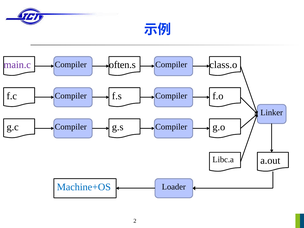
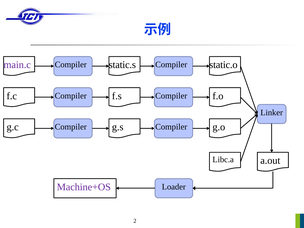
often.s: often.s -> static.s (122, 65)
class.o: class.o -> static.o (223, 65)
Machine+OS colour: blue -> purple (84, 187)
